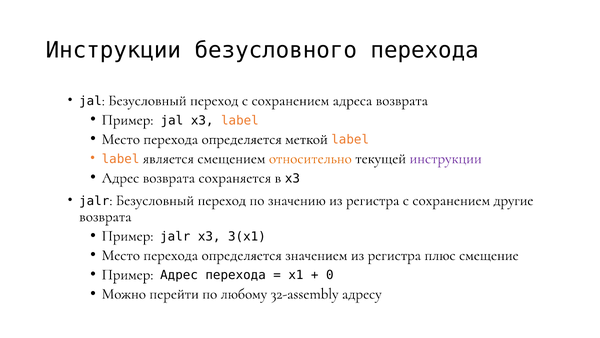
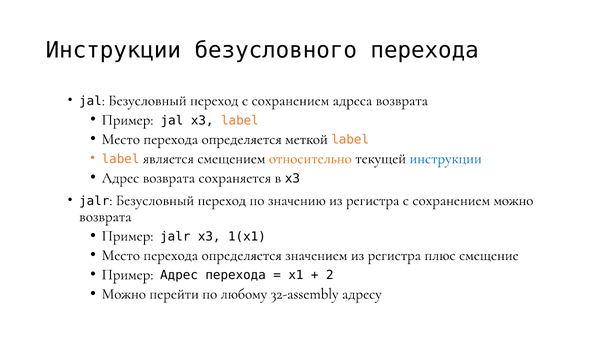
инструкции colour: purple -> blue (446, 158)
сохранением другие: другие -> можно (513, 200)
3(x1: 3(x1 -> 1(x1 (247, 236)
0: 0 -> 2 (330, 275)
